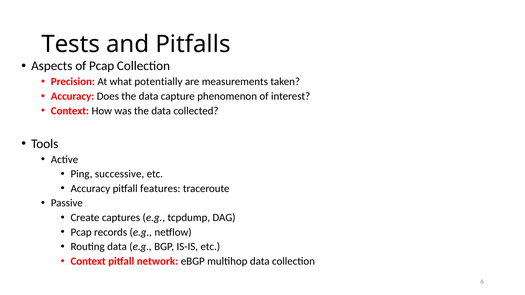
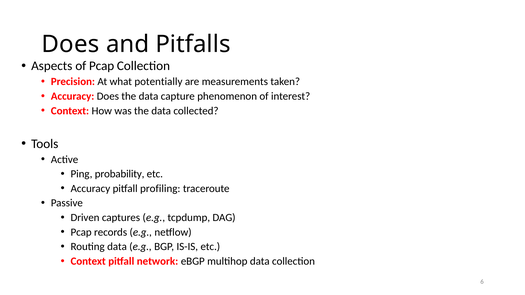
Tests: Tests -> Does (70, 44)
successive: successive -> probability (120, 174)
features: features -> profiling (160, 189)
Create: Create -> Driven (85, 218)
